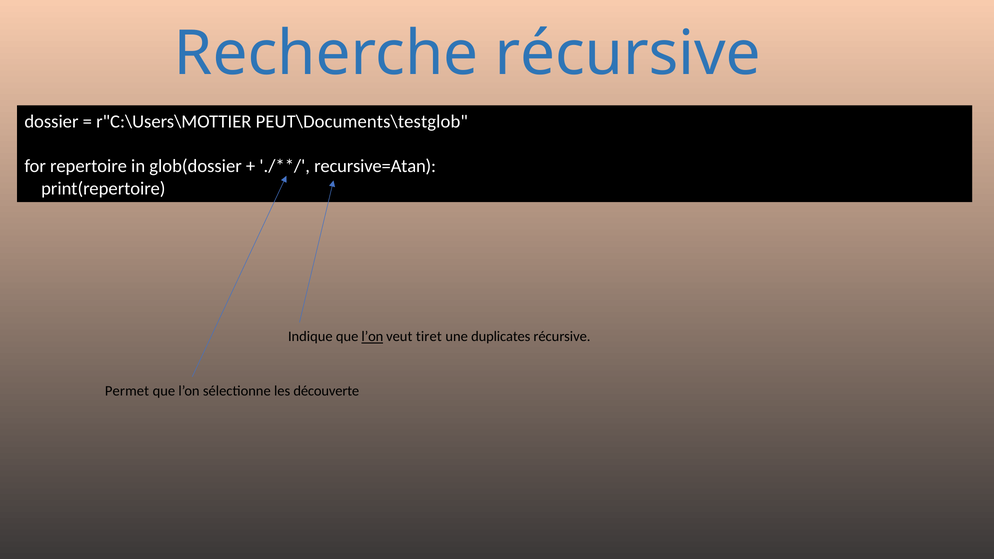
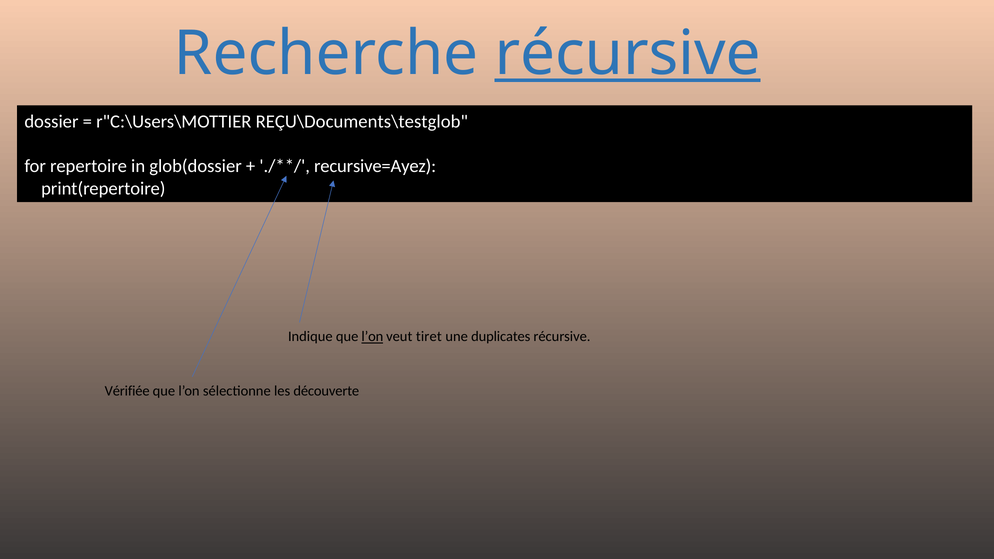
récursive underline: none -> present (628, 54)
PEUT\Documents\testglob: PEUT\Documents\testglob -> REÇU\Documents\testglob (362, 122)
recursive=Atan: recursive=Atan -> recursive=Ayez (375, 166)
Permet: Permet -> Vérifiée (127, 391)
